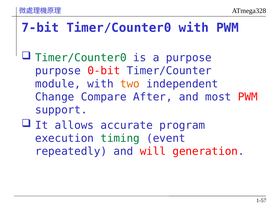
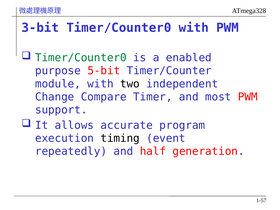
7-bit: 7-bit -> 3-bit (40, 28)
a purpose: purpose -> enabled (189, 58)
0-bit: 0-bit -> 5-bit (104, 71)
two colour: orange -> black (130, 84)
After: After -> Timer (153, 97)
timing colour: green -> black (120, 138)
will: will -> half (153, 151)
